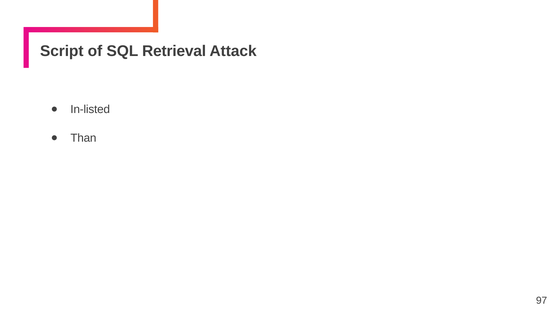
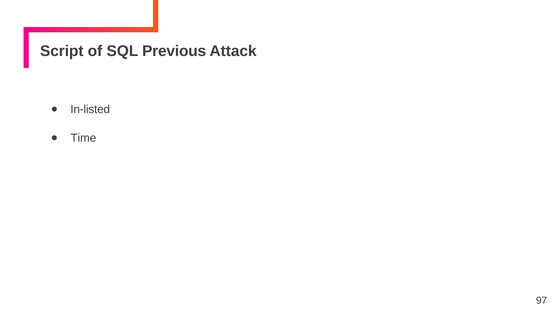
Retrieval: Retrieval -> Previous (174, 51)
Than: Than -> Time (83, 138)
